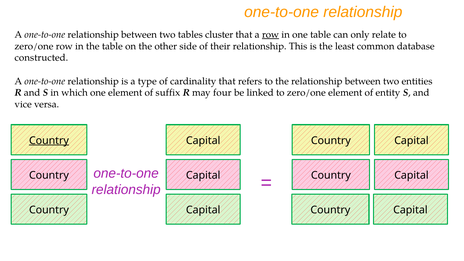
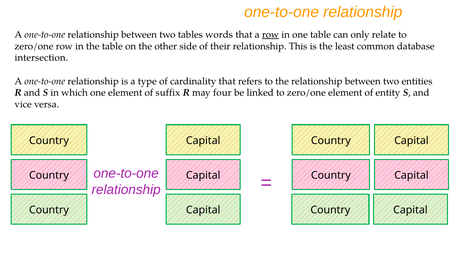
cluster: cluster -> words (219, 35)
constructed: constructed -> intersection (41, 58)
Country underline: present -> none (49, 140)
